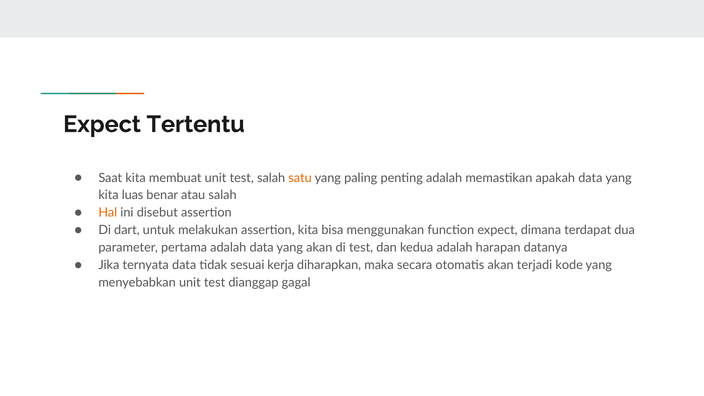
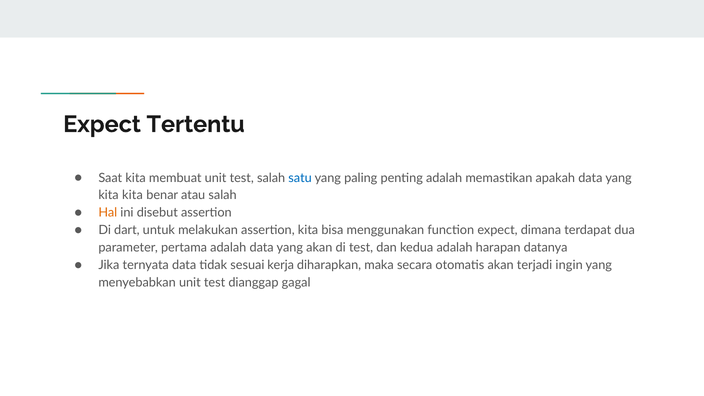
satu colour: orange -> blue (300, 178)
kita luas: luas -> kita (132, 195)
kode: kode -> ingin (569, 265)
